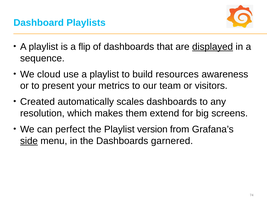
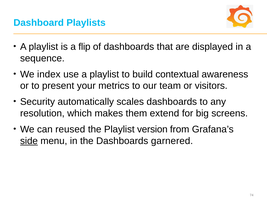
displayed underline: present -> none (213, 47)
cloud: cloud -> index (49, 74)
resources: resources -> contextual (177, 74)
Created: Created -> Security (38, 102)
perfect: perfect -> reused (70, 129)
